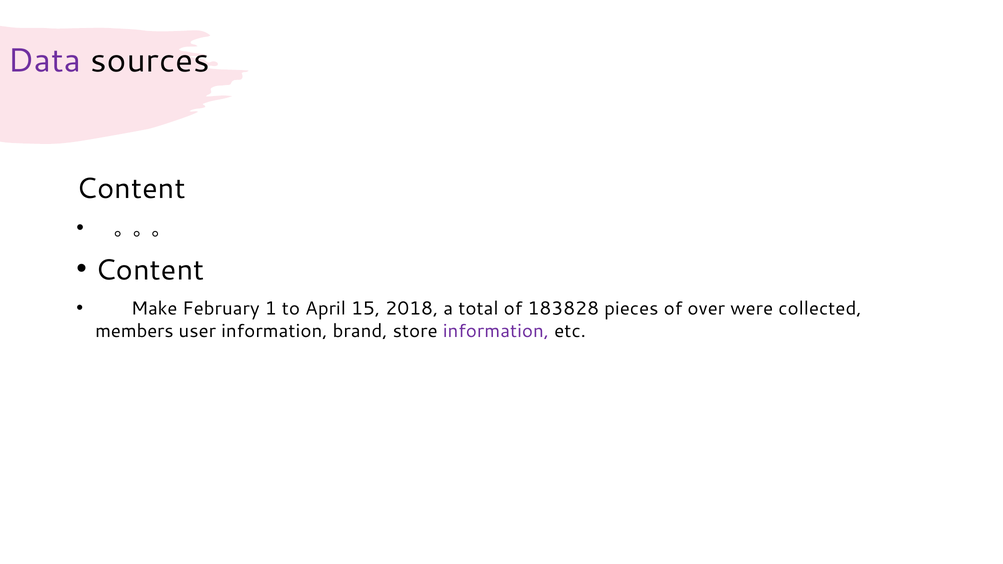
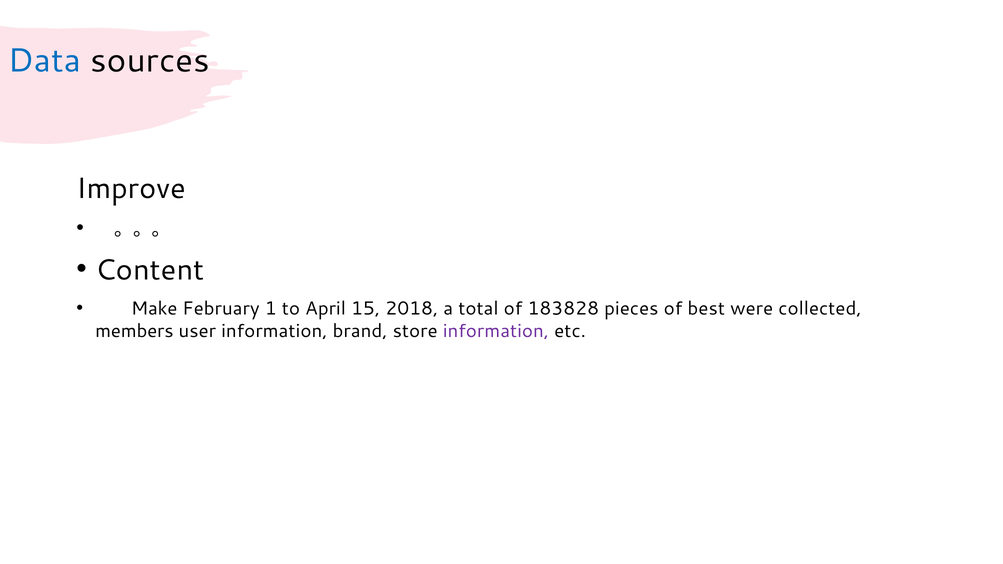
Data colour: purple -> blue (44, 61)
Content: Content -> Improve (131, 189)
over: over -> best (706, 309)
